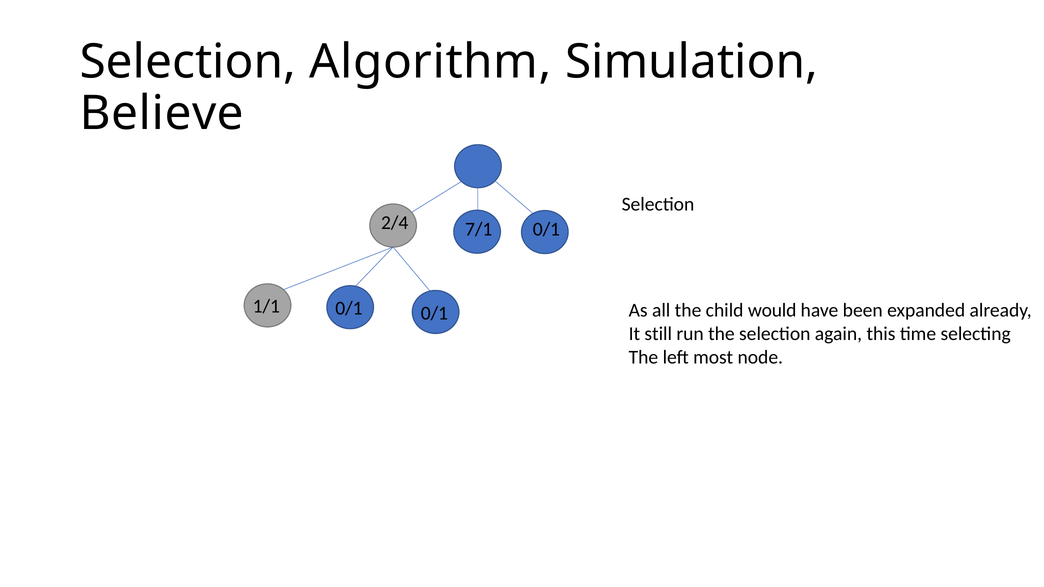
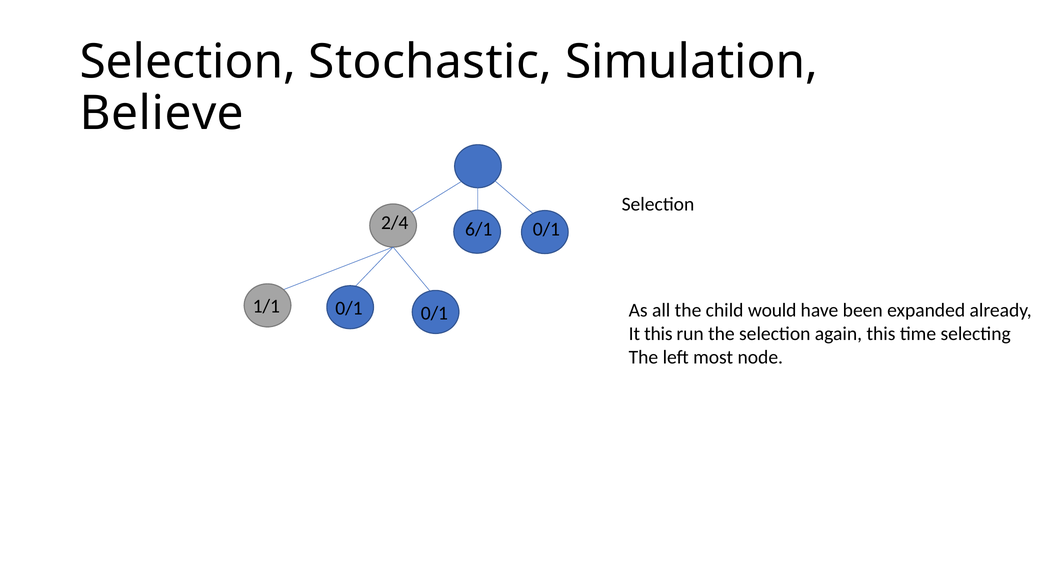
Algorithm: Algorithm -> Stochastic (430, 62)
7/1: 7/1 -> 6/1 (479, 229)
It still: still -> this (658, 334)
